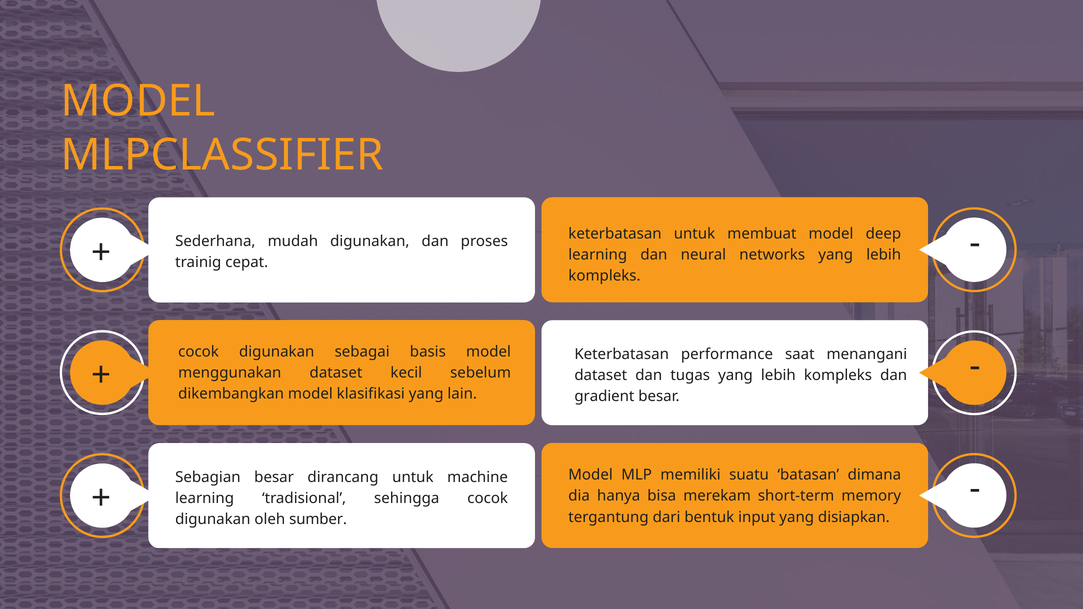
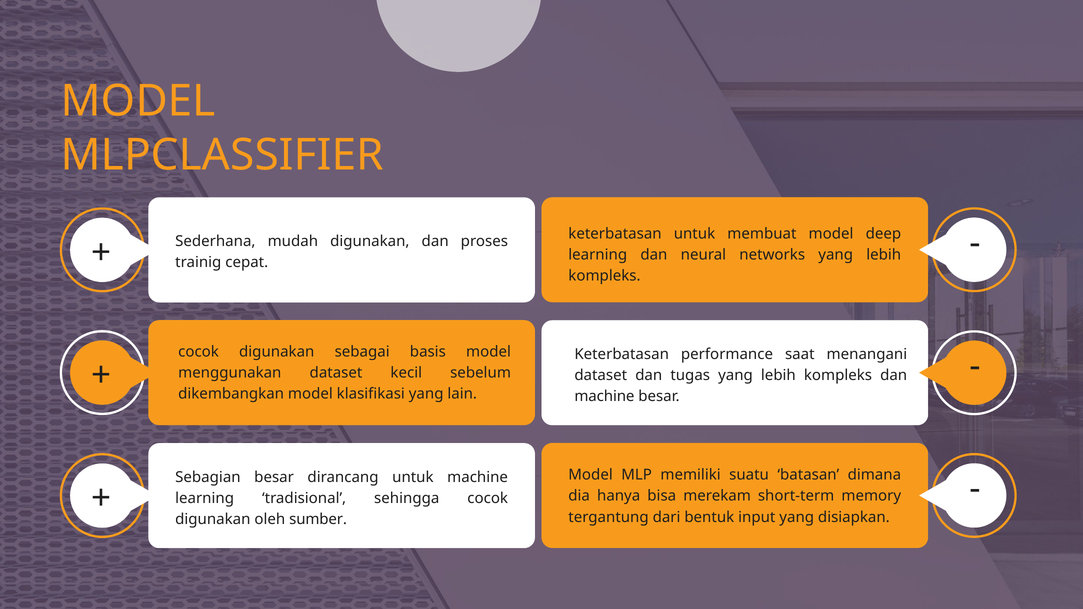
gradient: gradient -> machine (604, 396)
